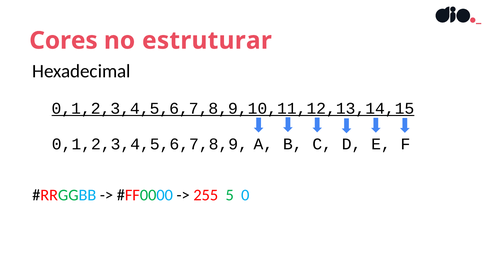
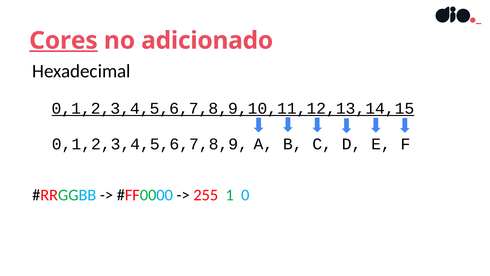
Cores underline: none -> present (63, 41)
estruturar: estruturar -> adicionado (207, 41)
5: 5 -> 1 (230, 195)
